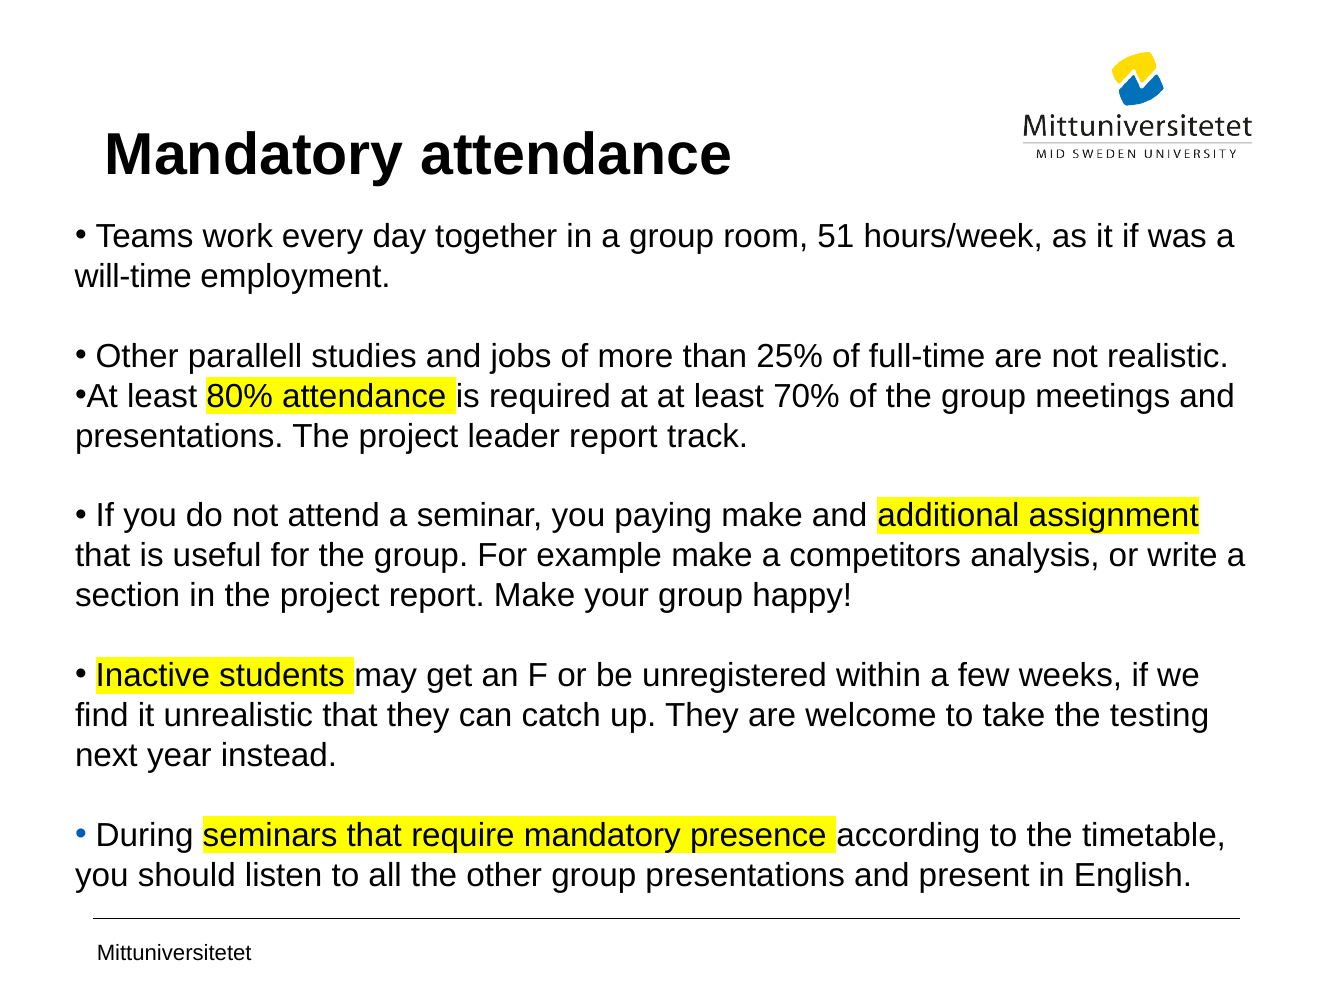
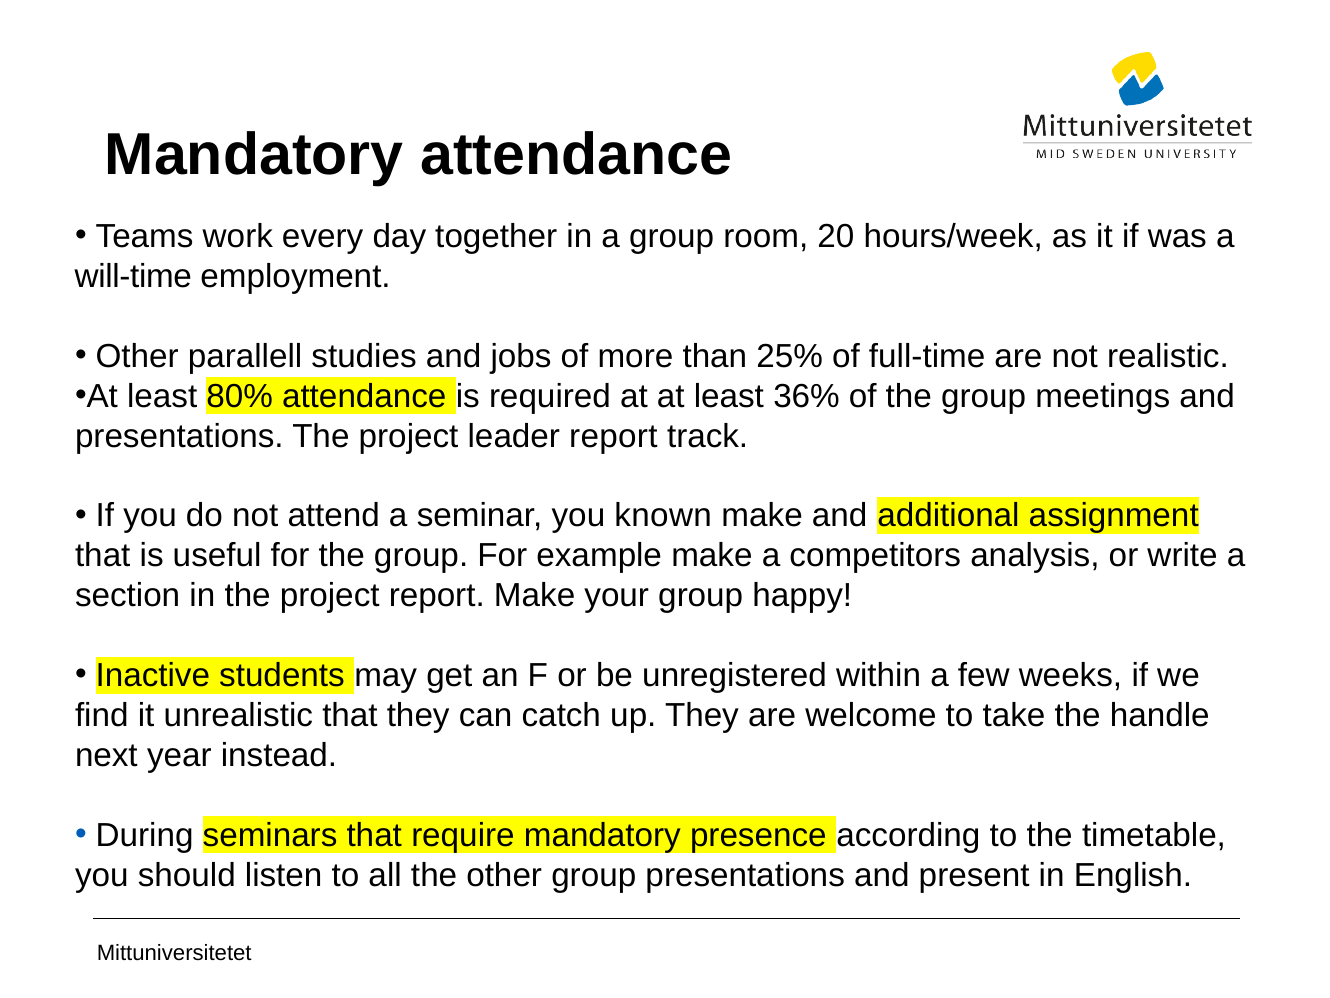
51: 51 -> 20 (836, 236)
70%: 70% -> 36% (806, 396)
paying: paying -> known (663, 516)
testing: testing -> handle (1160, 715)
